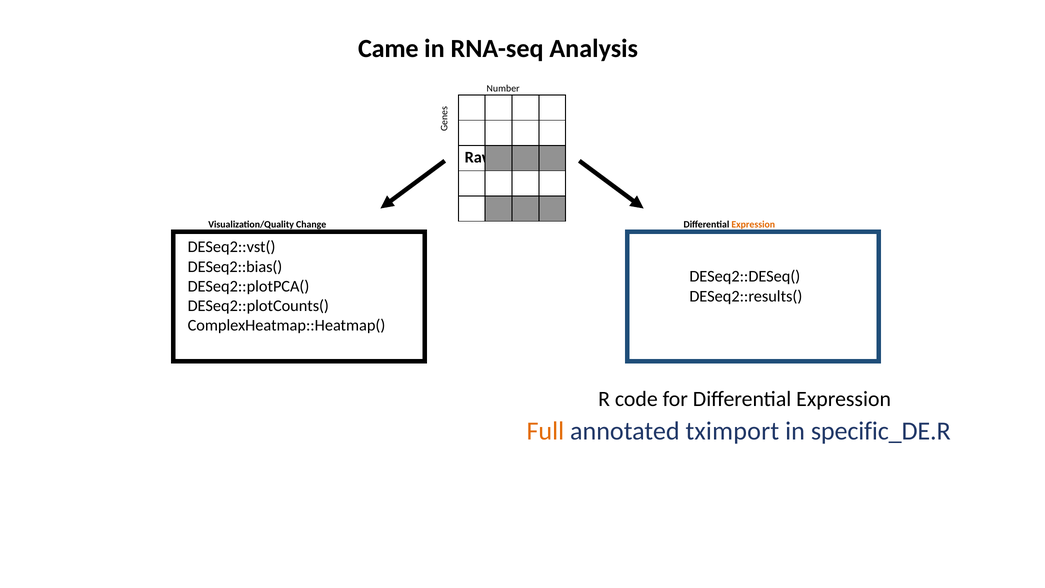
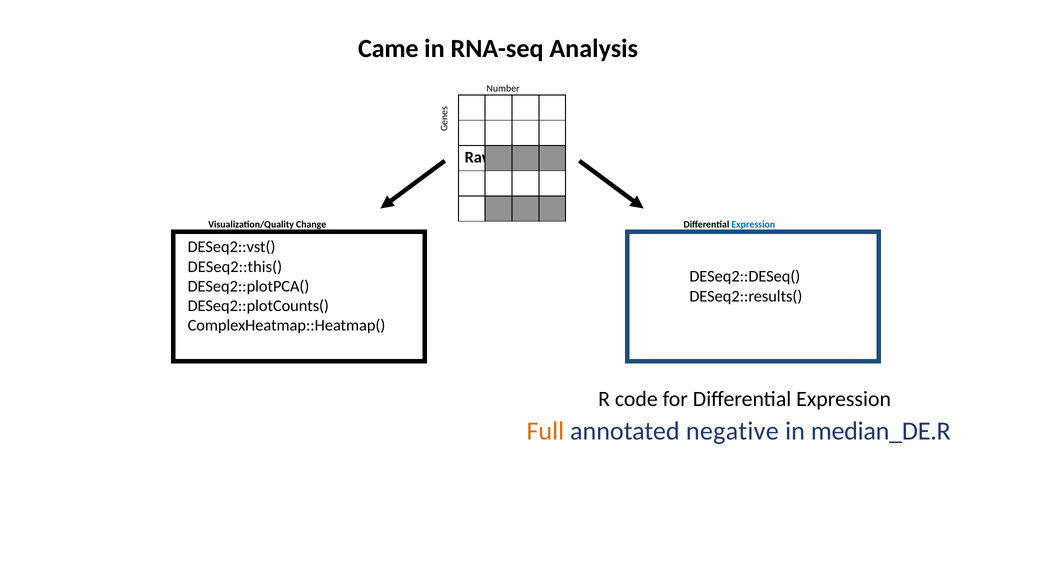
Expression colour: orange -> blue (753, 224)
DESeq2::bias(: DESeq2::bias( -> DESeq2::this( (235, 267)
tximport: tximport -> negative (732, 431)
specific_DE.R: specific_DE.R -> median_DE.R (881, 431)
